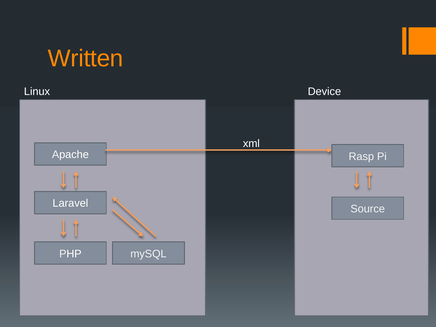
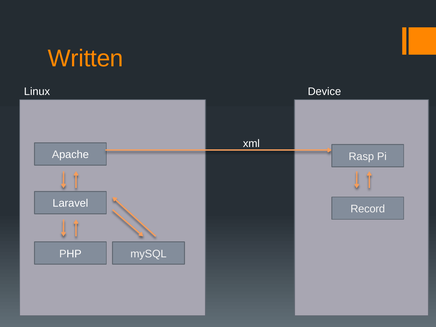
Source: Source -> Record (368, 209)
